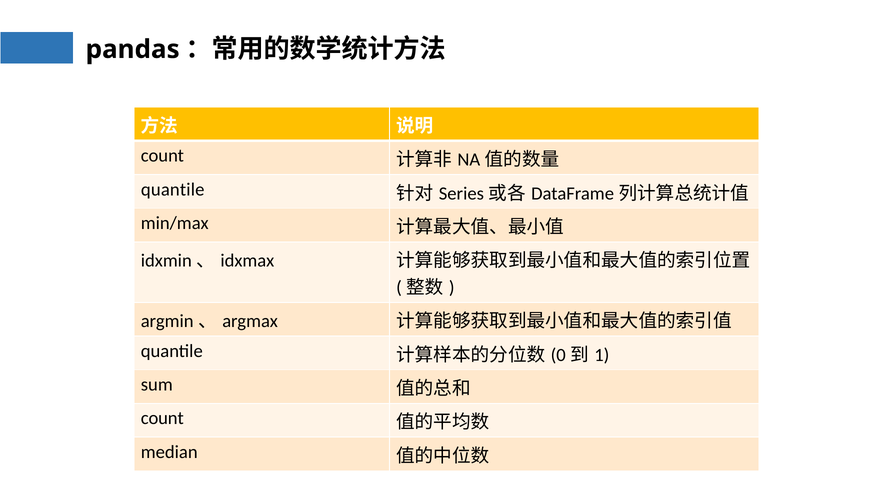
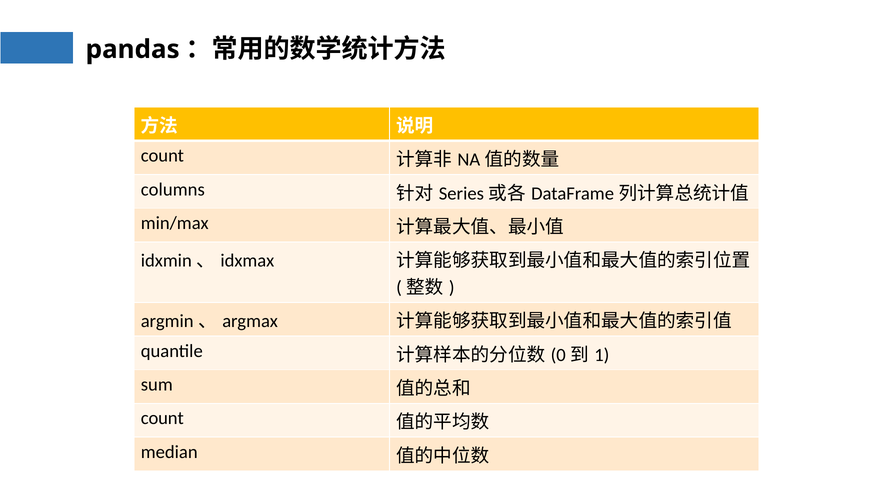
quantile: quantile -> columns (173, 190)
